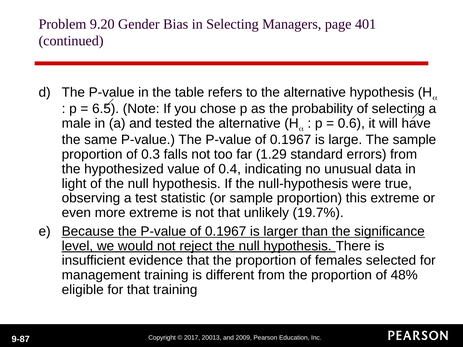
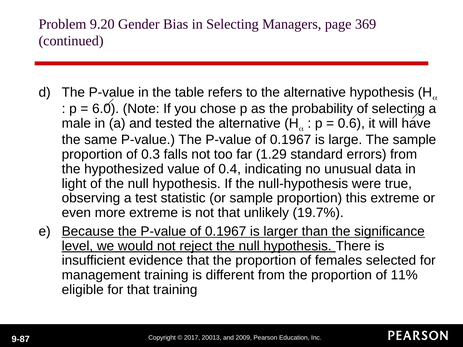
401: 401 -> 369 (366, 24)
6.5: 6.5 -> 6.0 (106, 109)
48%: 48% -> 11% (404, 275)
